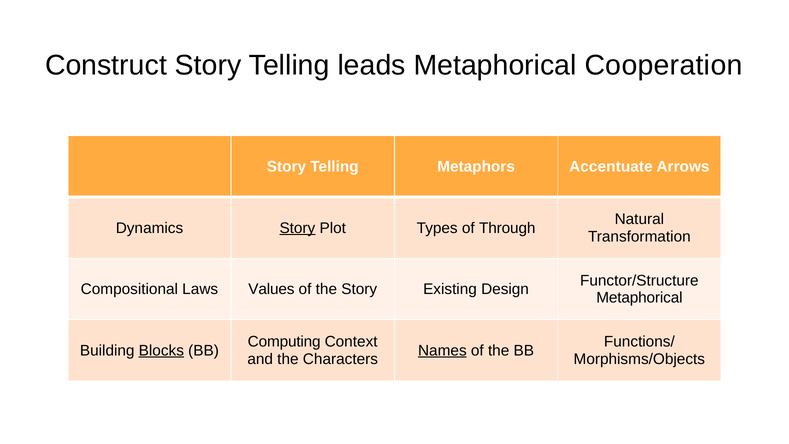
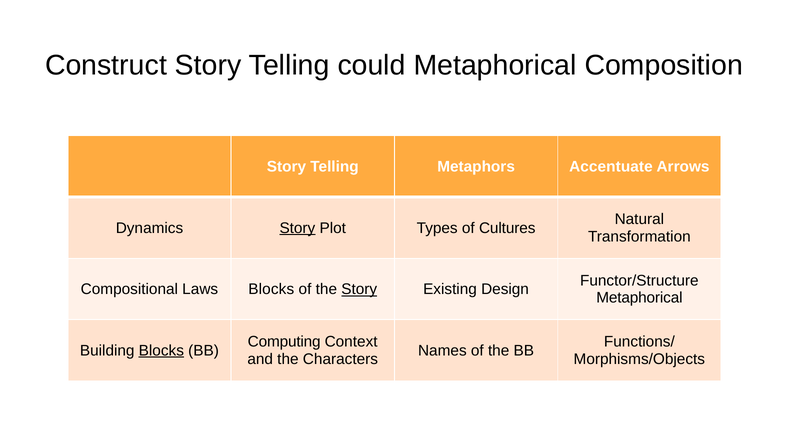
leads: leads -> could (372, 65)
Cooperation: Cooperation -> Composition (664, 65)
Through: Through -> Cultures (507, 228)
Laws Values: Values -> Blocks (271, 289)
Story underline: none -> present (359, 289)
Names underline: present -> none (442, 350)
